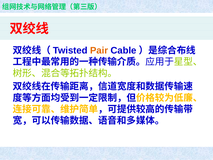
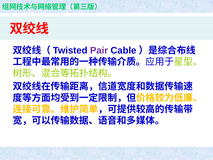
Pair colour: orange -> purple (99, 50)
